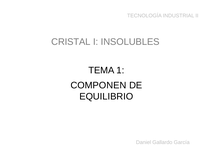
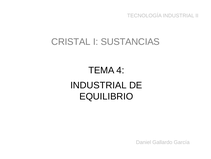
INSOLUBLES: INSOLUBLES -> SUSTANCIAS (130, 42)
1: 1 -> 4 (120, 70)
COMPONEN: COMPONEN -> INDUSTRIAL (98, 85)
